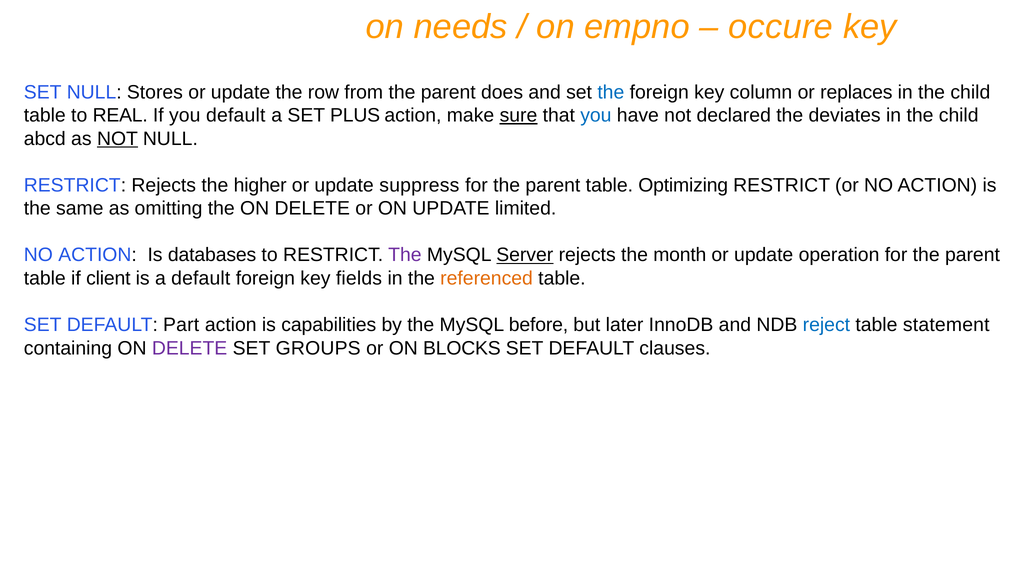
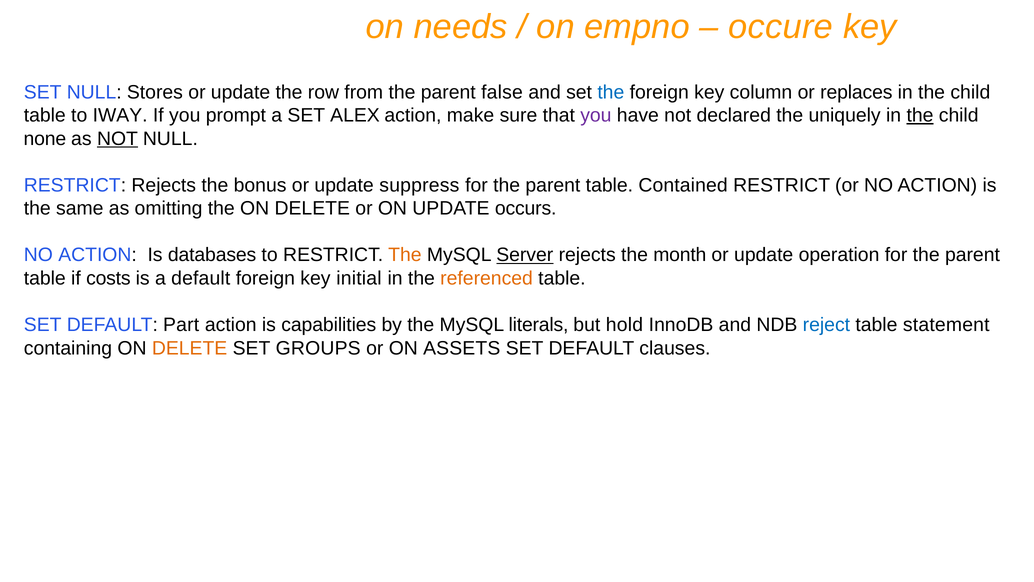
does: does -> false (502, 92)
REAL: REAL -> IWAY (120, 115)
you default: default -> prompt (236, 115)
PLUS: PLUS -> ALEX (355, 115)
sure underline: present -> none (518, 115)
you colour: blue -> purple (596, 115)
deviates: deviates -> uniquely (845, 115)
the underline: none -> present (920, 115)
abcd: abcd -> none (45, 139)
higher: higher -> bonus (260, 185)
Optimizing: Optimizing -> Contained (683, 185)
limited: limited -> occurs (526, 208)
The colour: purple -> orange (405, 255)
client: client -> costs (108, 278)
fields: fields -> initial (359, 278)
before: before -> literals (539, 325)
later: later -> hold (624, 325)
DELETE colour: purple -> orange (190, 348)
BLOCKS: BLOCKS -> ASSETS (462, 348)
